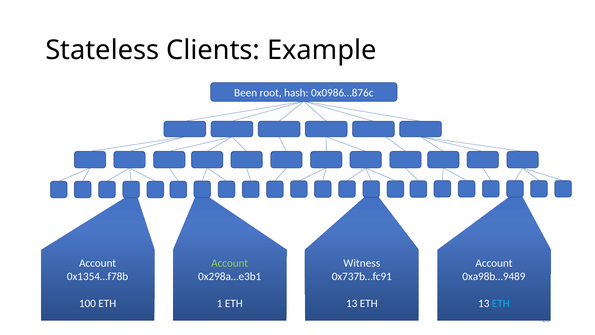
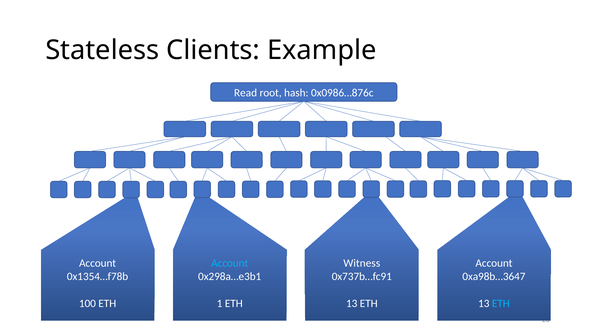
Been: Been -> Read (246, 93)
Account colour: light green -> light blue (230, 263)
0xa98b…9489: 0xa98b…9489 -> 0xa98b…3647 (494, 276)
